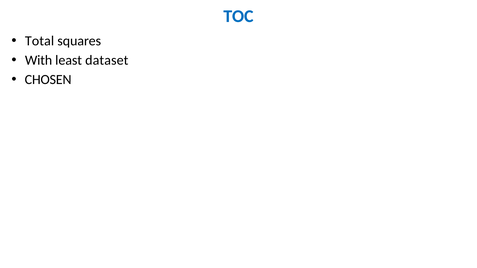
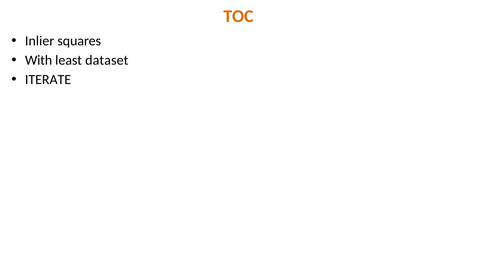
TOC colour: blue -> orange (239, 16)
Total: Total -> Inlier (40, 41)
CHOSEN: CHOSEN -> ITERATE (48, 80)
